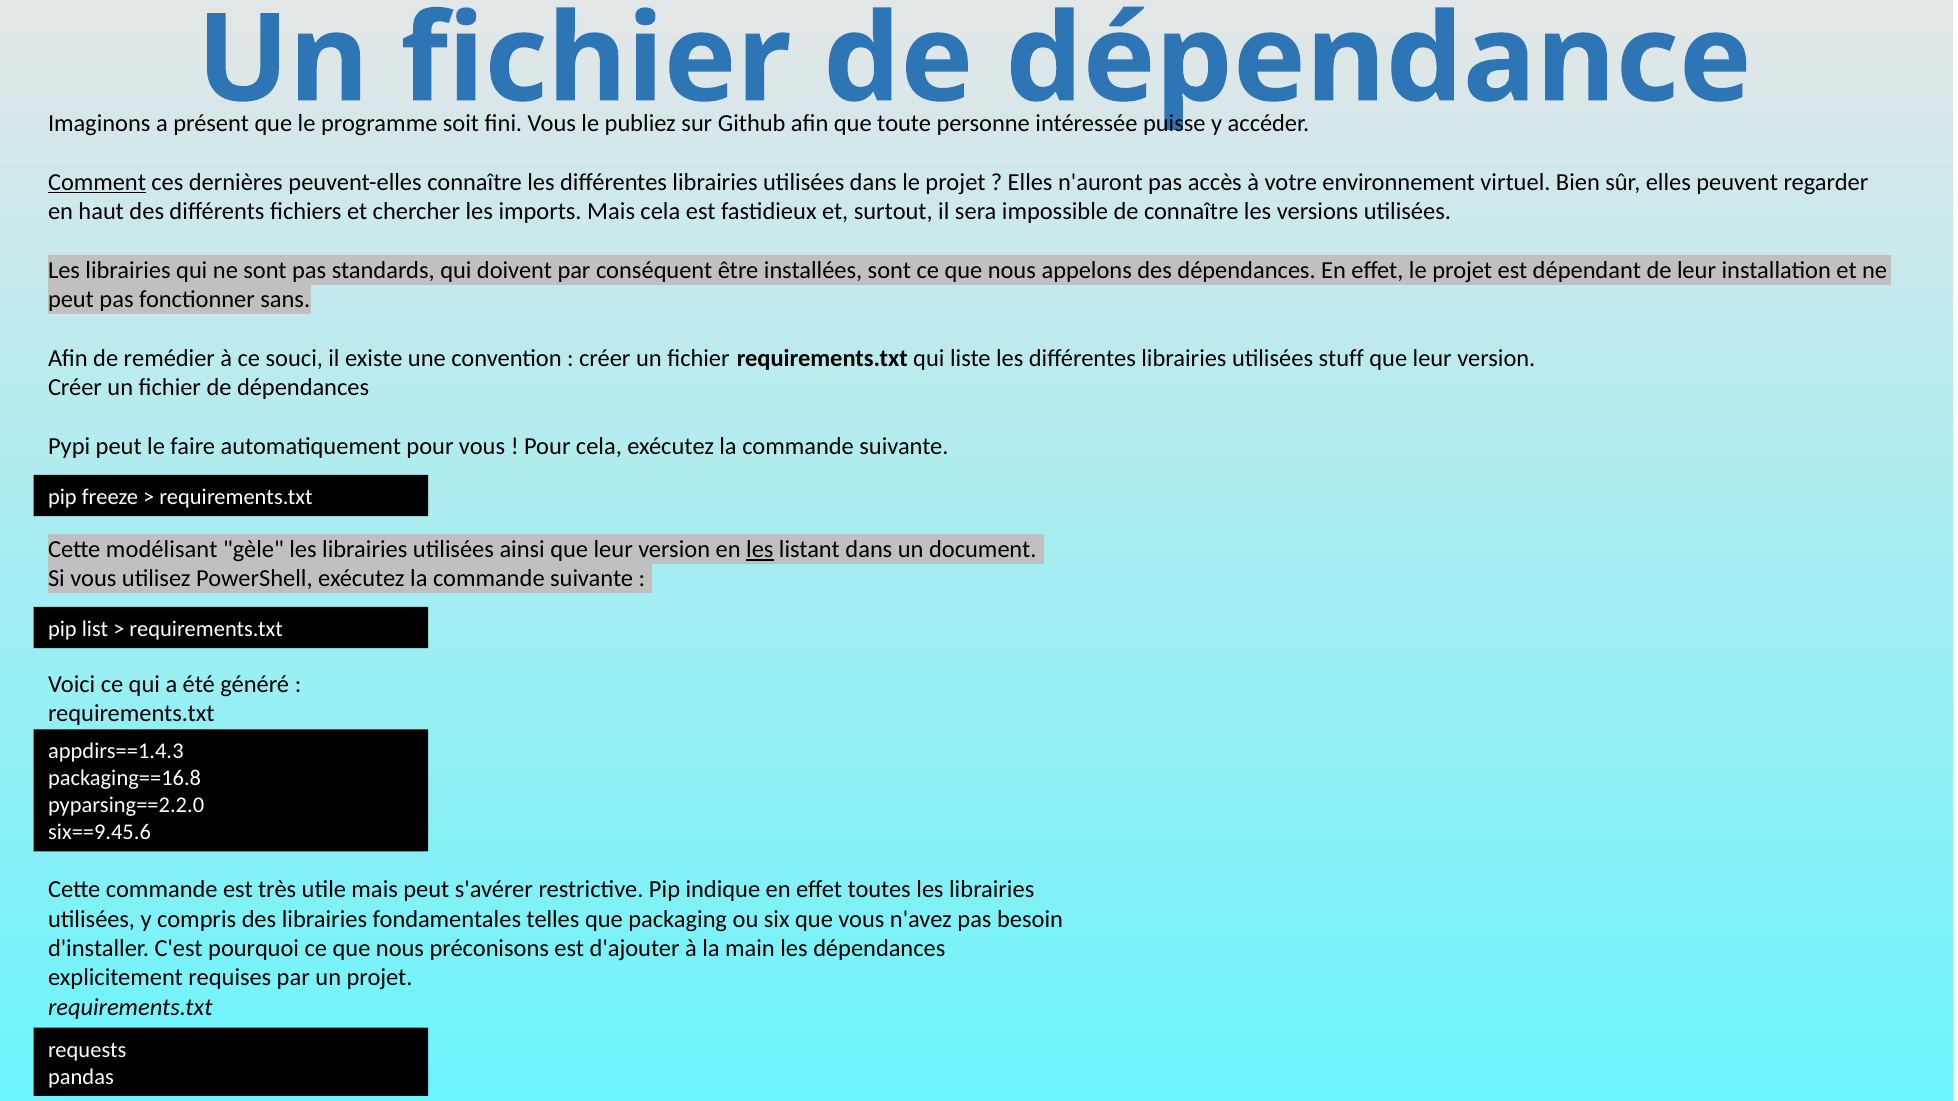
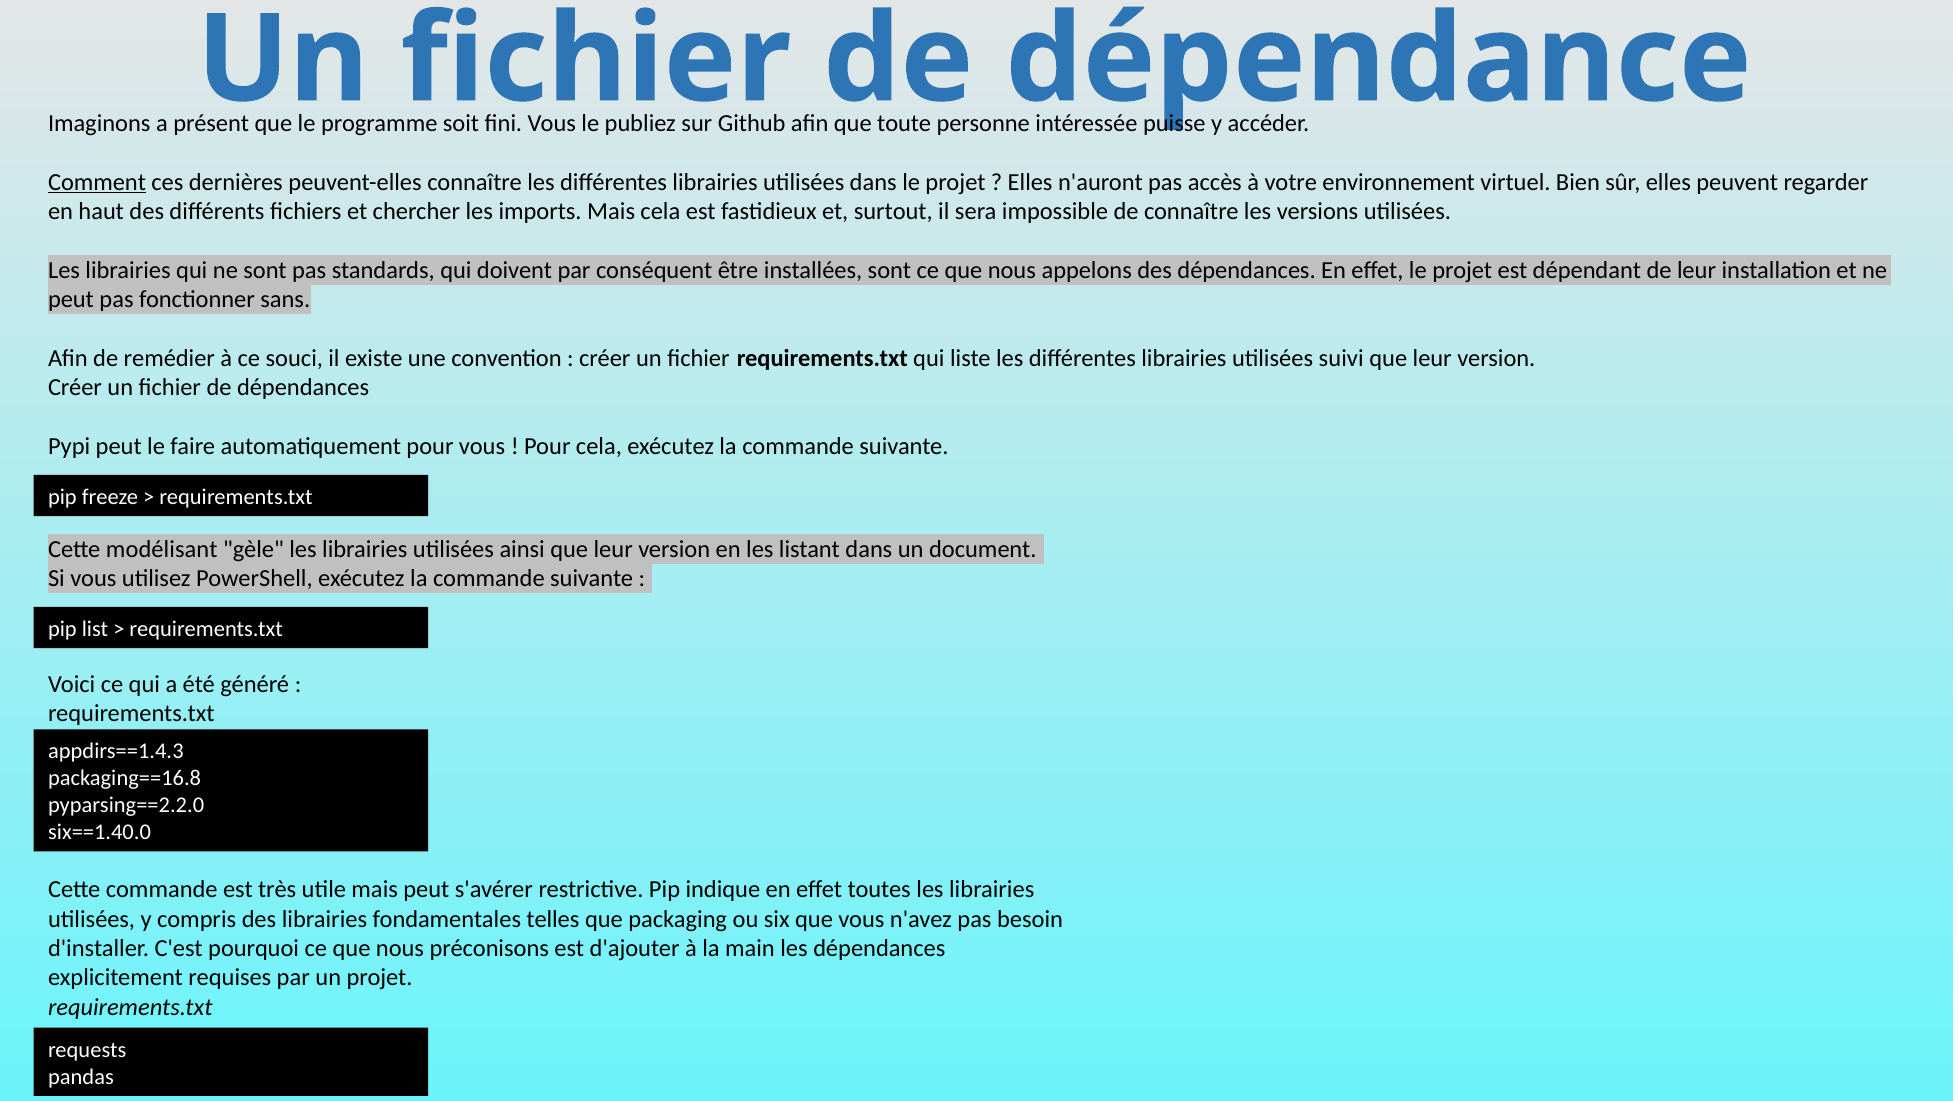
stuff: stuff -> suivi (1341, 358)
les underline: present -> none (760, 549)
six==9.45.6: six==9.45.6 -> six==1.40.0 (99, 833)
